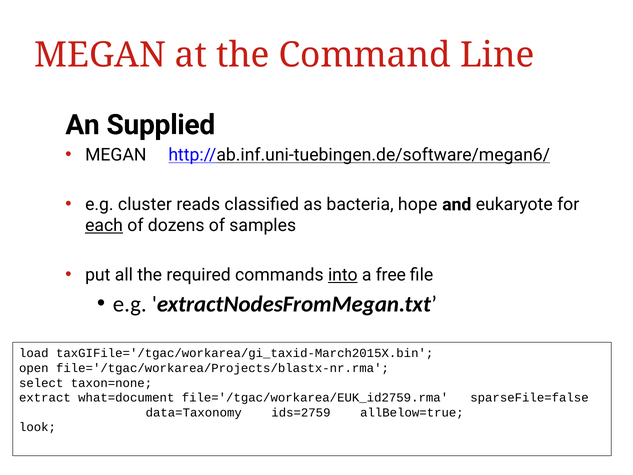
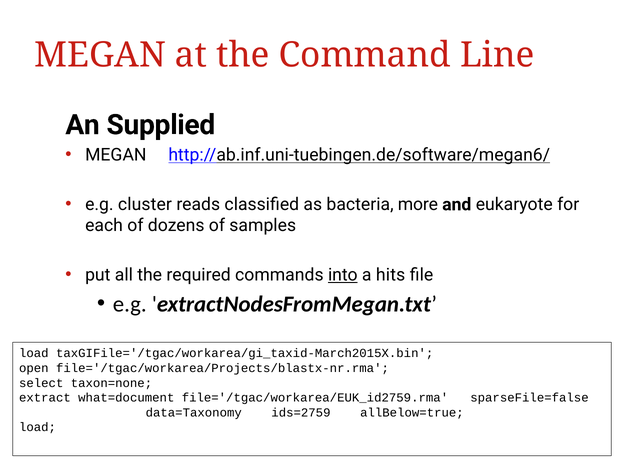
hope: hope -> more (418, 204)
each underline: present -> none (104, 225)
free: free -> hits (391, 275)
look: look -> load (37, 427)
